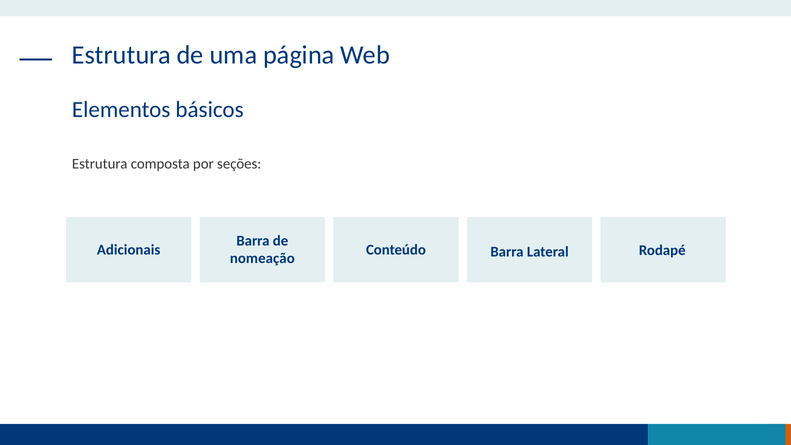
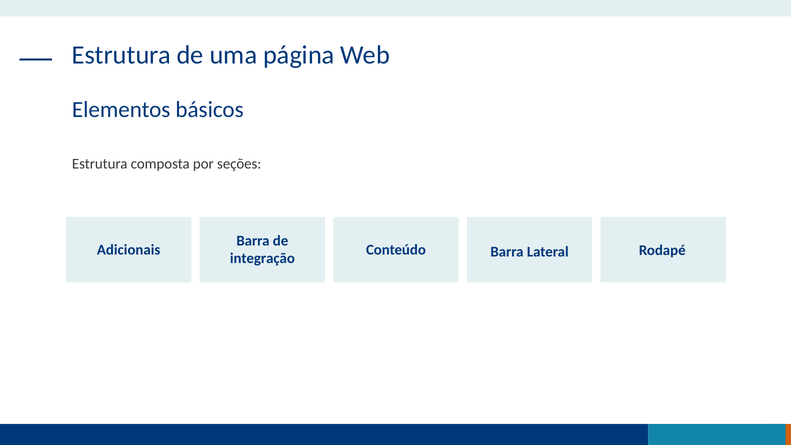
nomeação: nomeação -> integração (262, 259)
